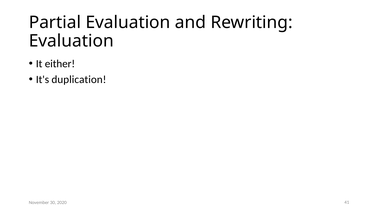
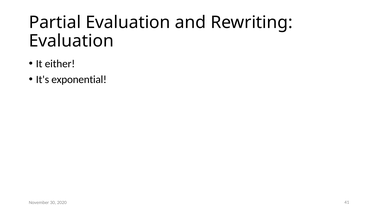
duplication: duplication -> exponential (79, 80)
